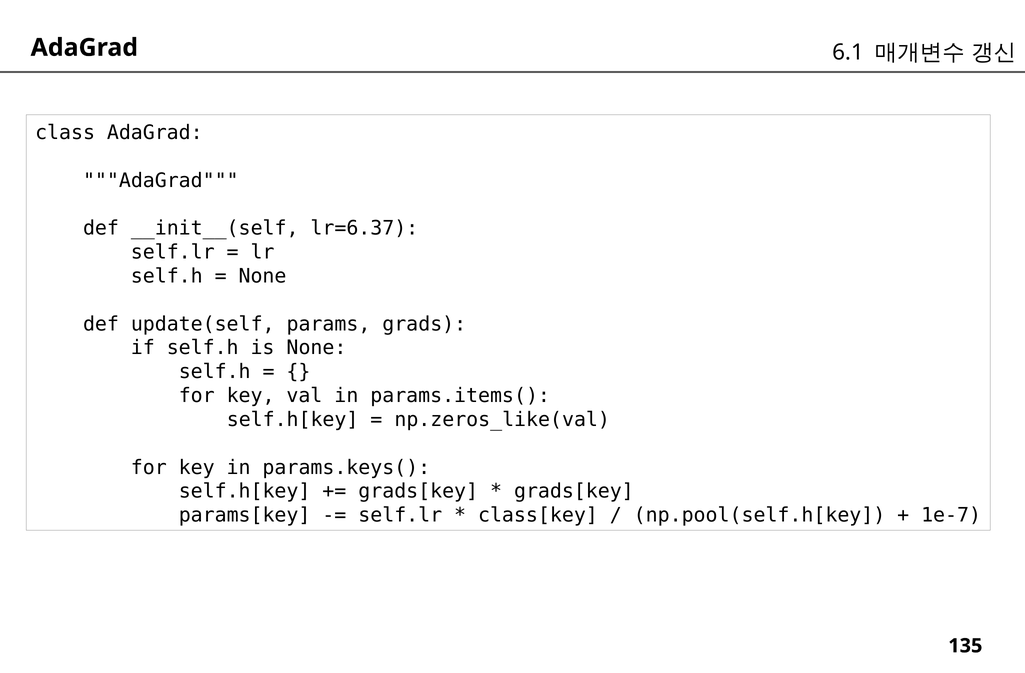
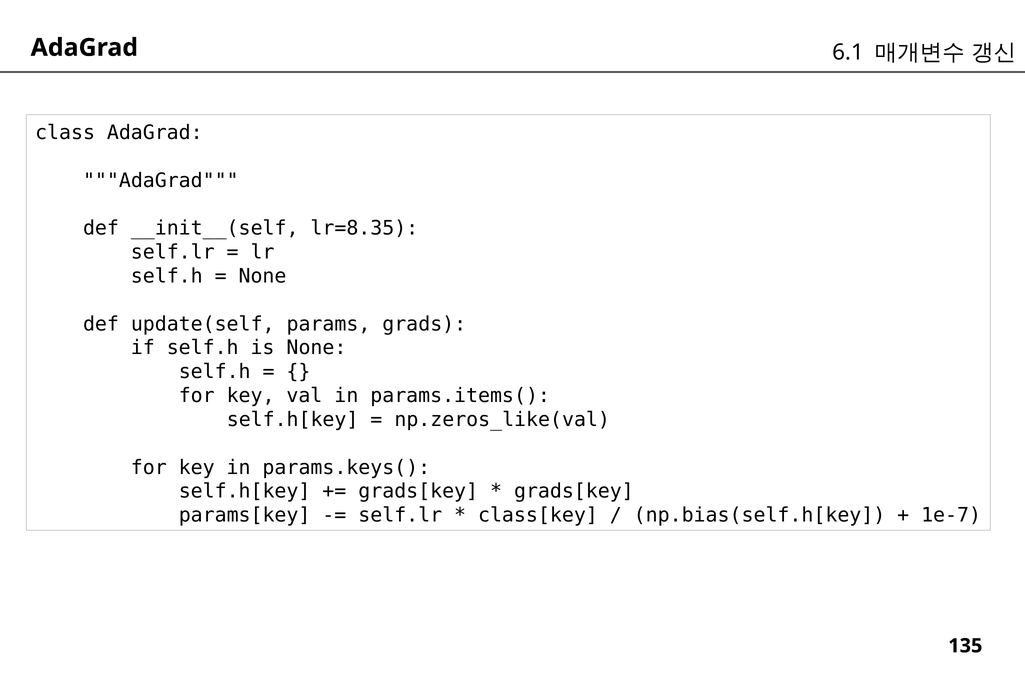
lr=6.37: lr=6.37 -> lr=8.35 (364, 228)
np.pool(self.h[key: np.pool(self.h[key -> np.bias(self.h[key (760, 515)
